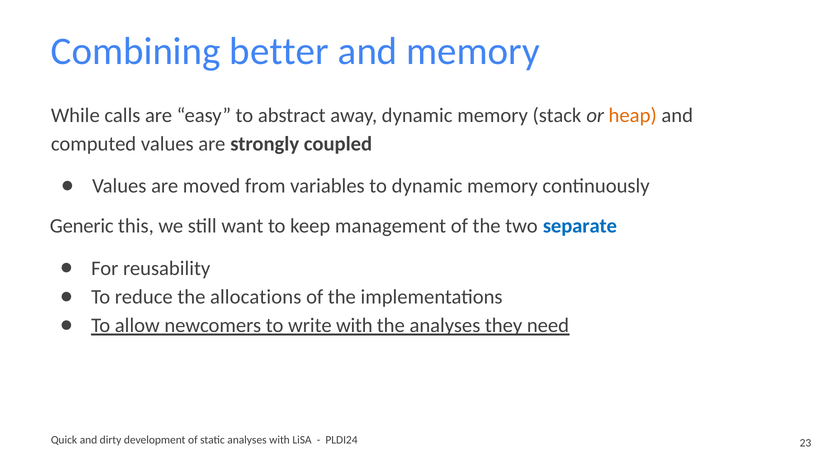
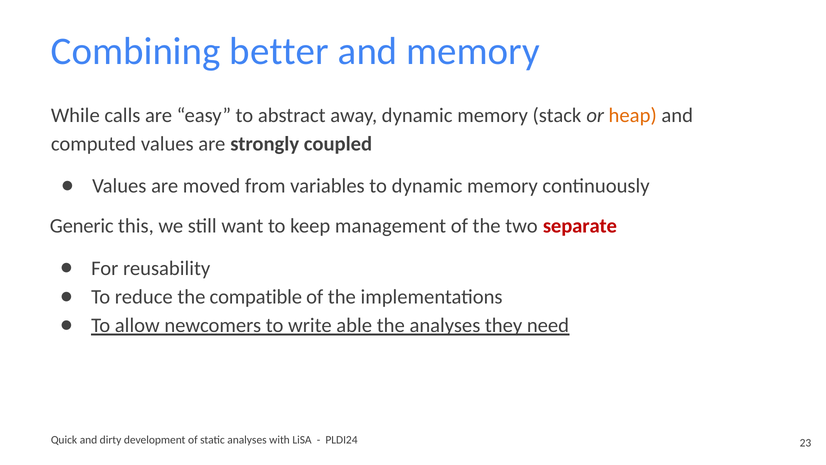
separate colour: blue -> red (580, 226)
allocations: allocations -> compatible (256, 297)
write with: with -> able (354, 325)
